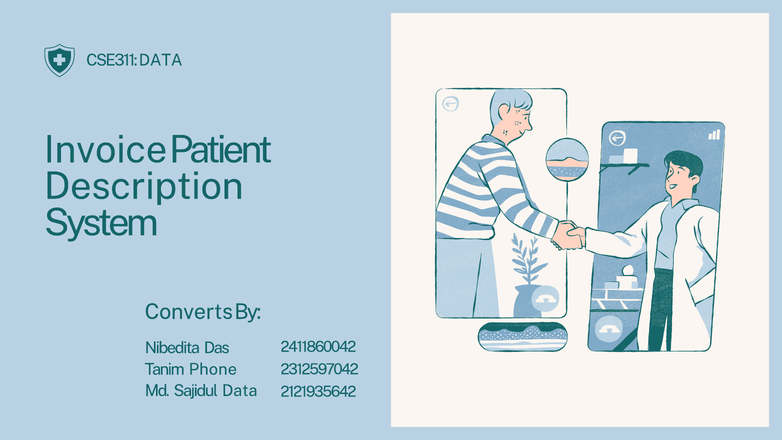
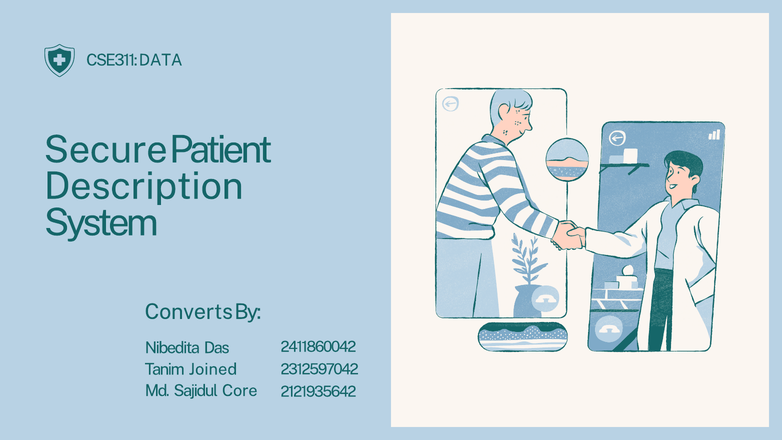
Invoice: Invoice -> Secure (106, 150)
Phone: Phone -> Joined (213, 369)
Sajidul Data: Data -> Core (240, 391)
